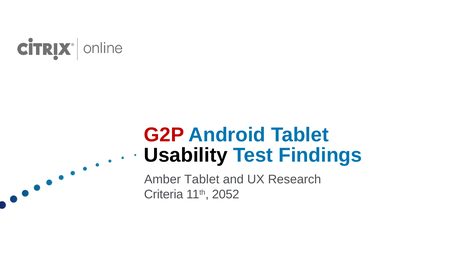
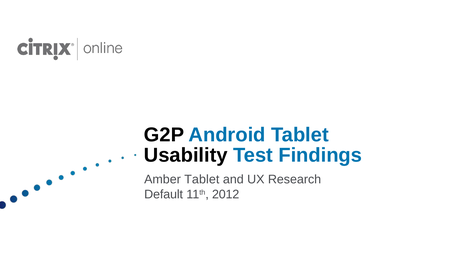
G2P colour: red -> black (164, 135)
Criteria: Criteria -> Default (164, 195)
2052: 2052 -> 2012 (226, 195)
